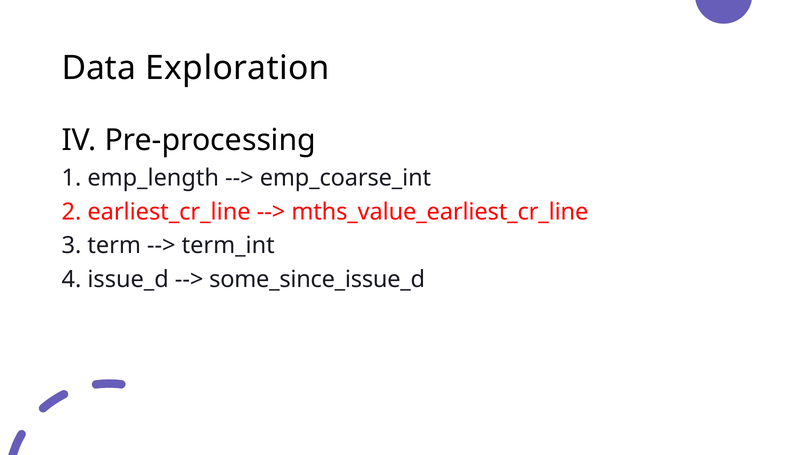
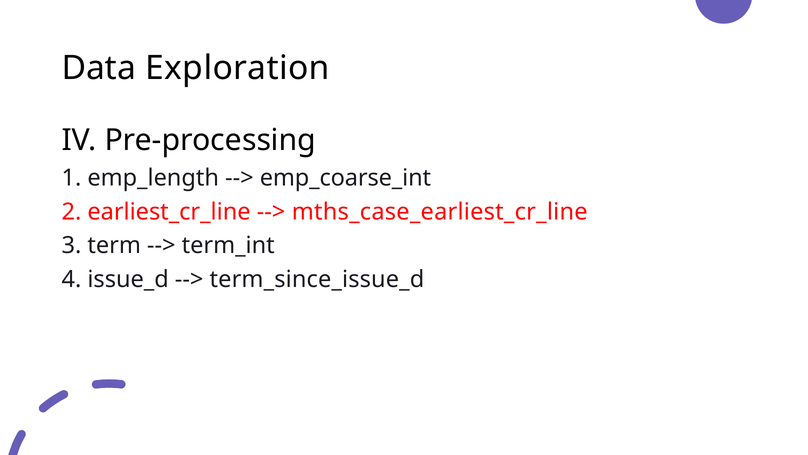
mths_value_earliest_cr_line: mths_value_earliest_cr_line -> mths_case_earliest_cr_line (440, 212)
some_since_issue_d: some_since_issue_d -> term_since_issue_d (317, 279)
